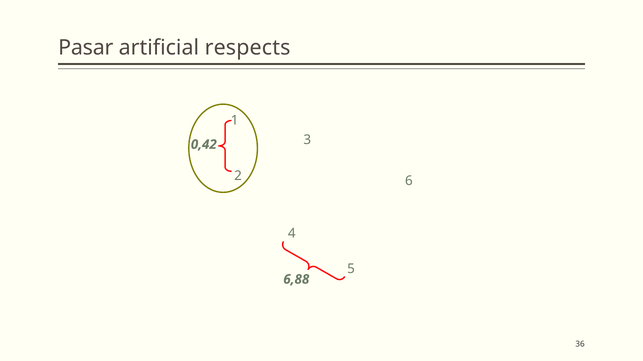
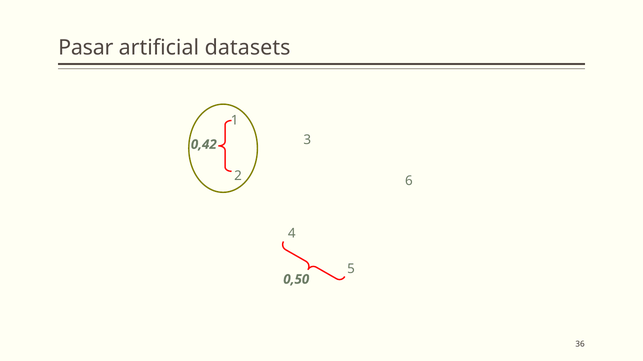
respects: respects -> datasets (248, 48)
6,88: 6,88 -> 0,50 (296, 280)
